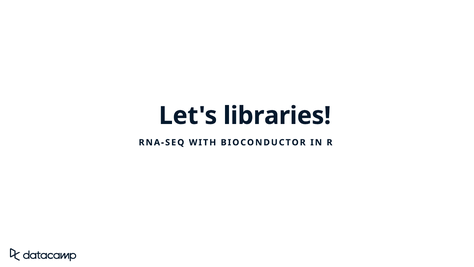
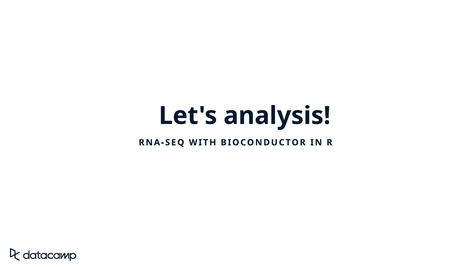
libraries: libraries -> analysis (277, 116)
